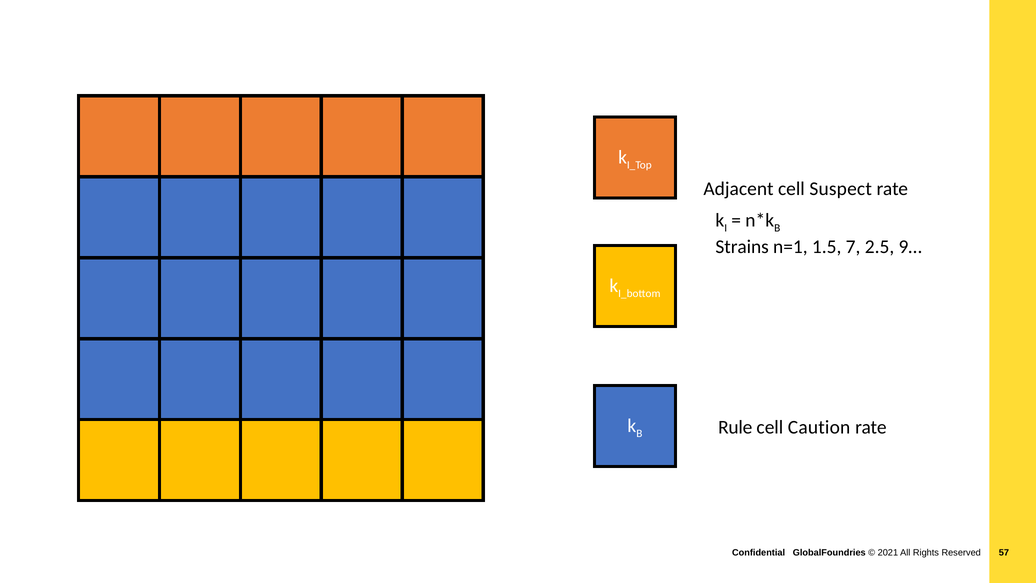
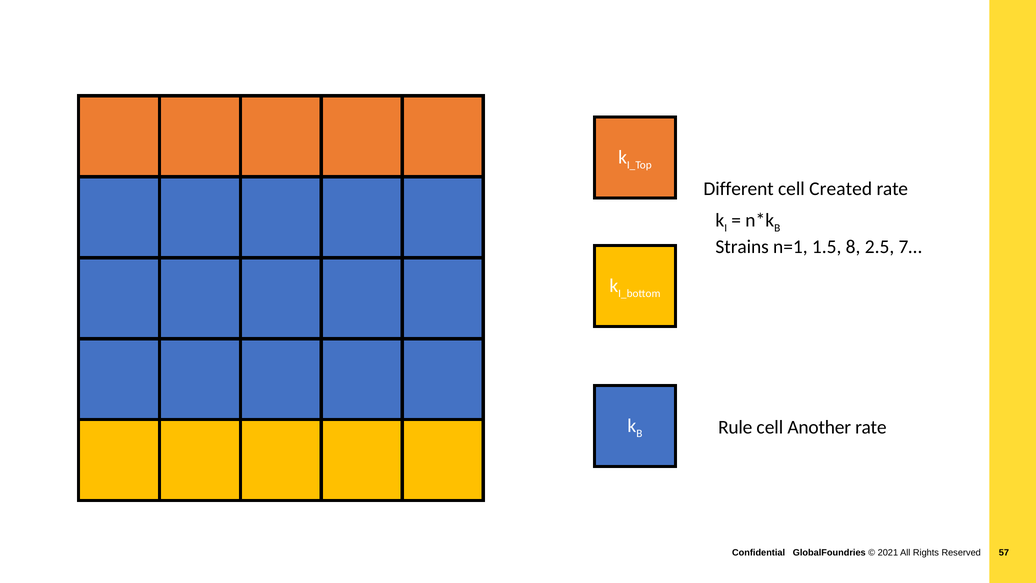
Adjacent: Adjacent -> Different (739, 189)
Suspect: Suspect -> Created (841, 189)
7: 7 -> 8 (853, 247)
9…: 9… -> 7… (910, 247)
Caution: Caution -> Another (819, 427)
